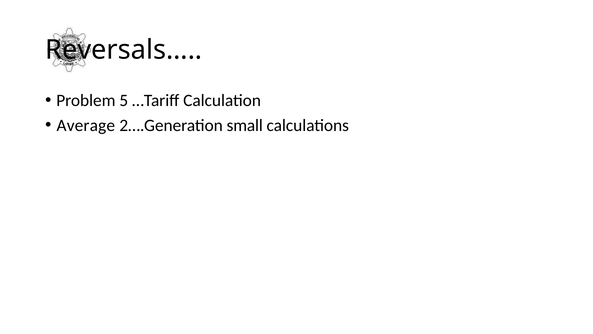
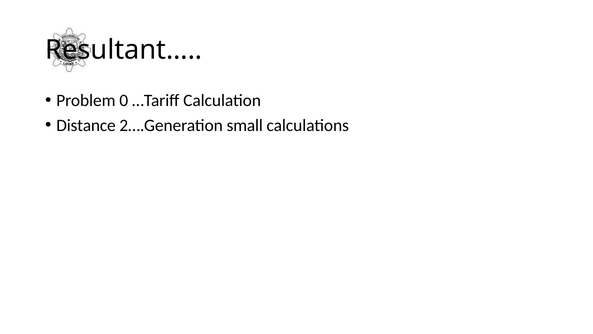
Reversals…: Reversals… -> Resultant… (124, 50)
5: 5 -> 0 (124, 100)
Average: Average -> Distance (86, 125)
